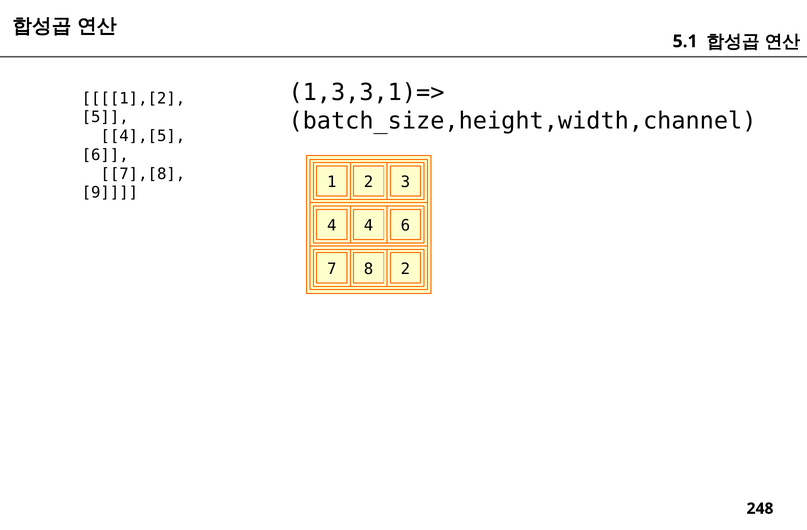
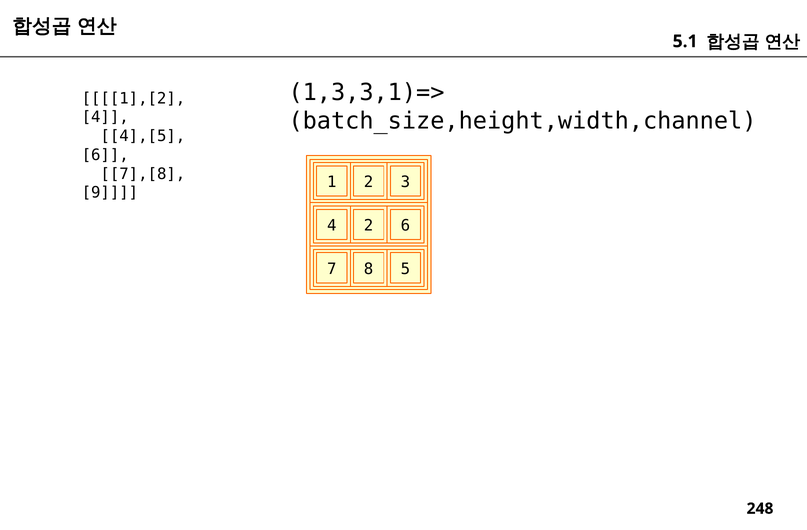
5: 5 -> 4 (105, 117)
4 4: 4 -> 2 (369, 226)
8 2: 2 -> 5 (405, 269)
